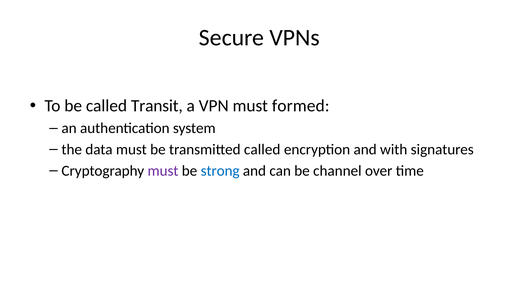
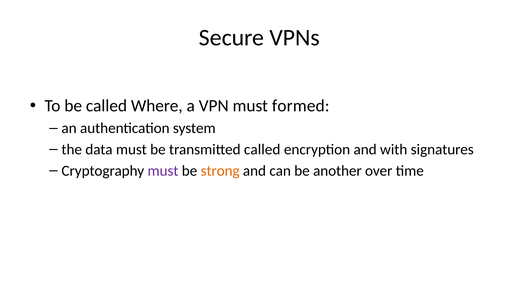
Transit: Transit -> Where (157, 106)
strong colour: blue -> orange (220, 171)
channel: channel -> another (337, 171)
